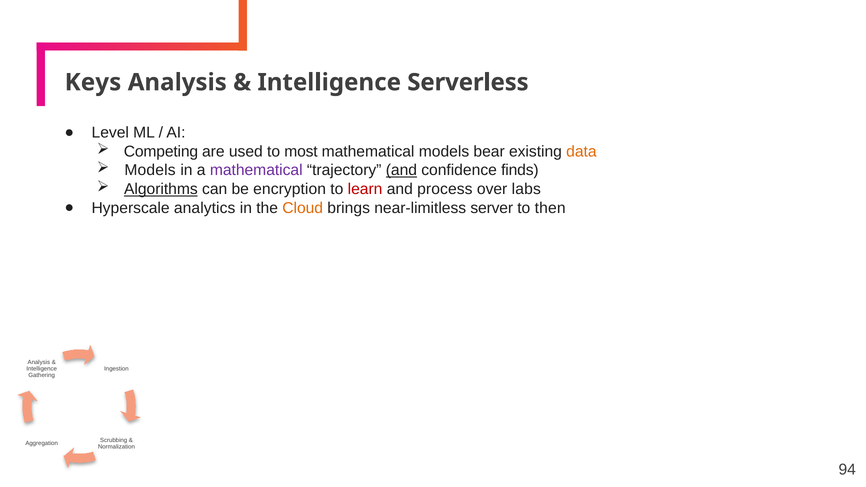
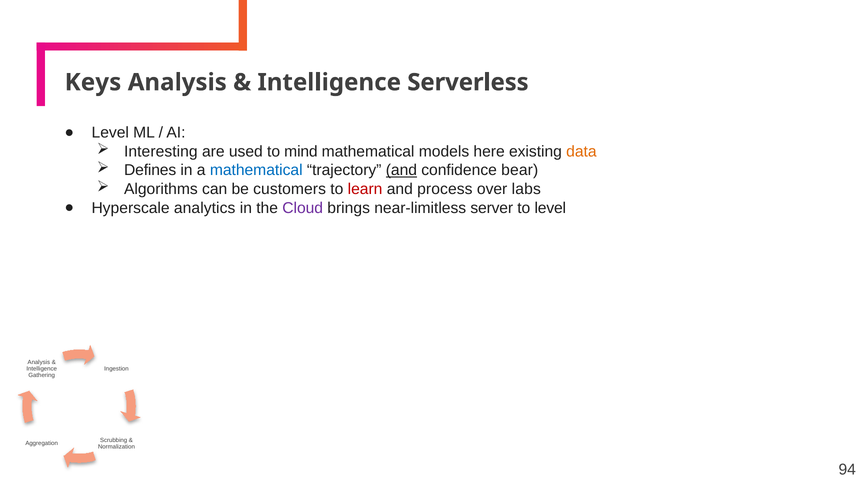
Competing: Competing -> Interesting (161, 152)
most: most -> mind (301, 152)
bear: bear -> here (489, 152)
Models: Models -> Defines (150, 170)
mathematical colour: purple -> blue (256, 170)
finds: finds -> bear (520, 170)
Algorithms underline: present -> none (161, 189)
encryption: encryption -> customers (290, 189)
Cloud colour: orange -> purple (303, 208)
to then: then -> level (550, 208)
